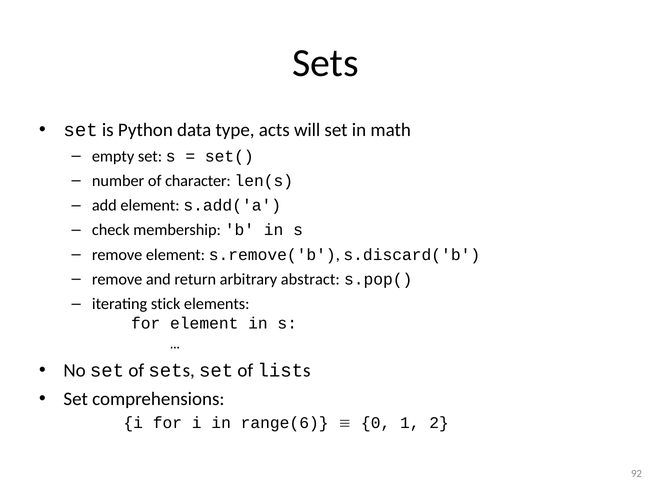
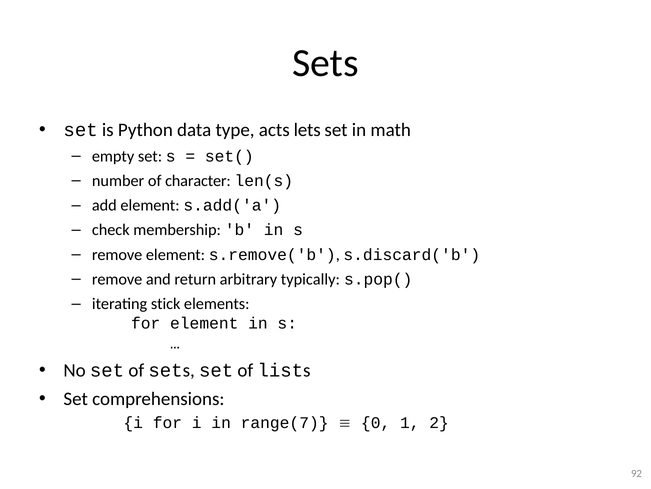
will: will -> lets (307, 130)
abstract: abstract -> typically (310, 279)
range(6: range(6 -> range(7 (285, 422)
